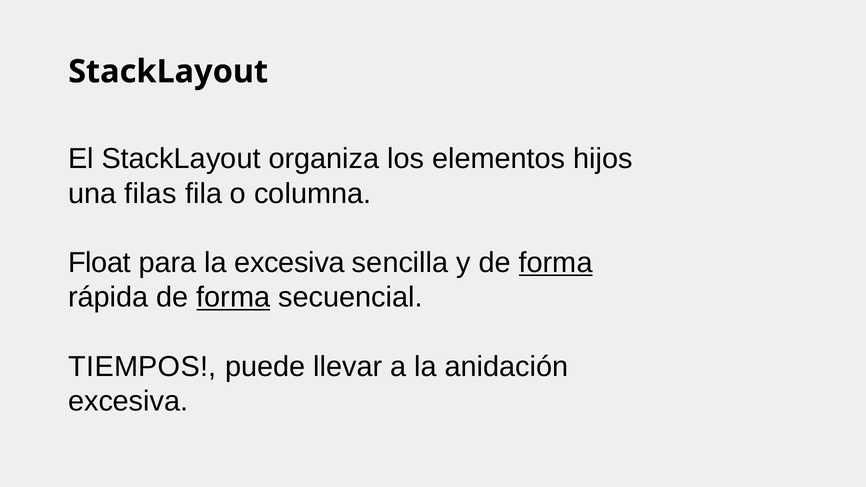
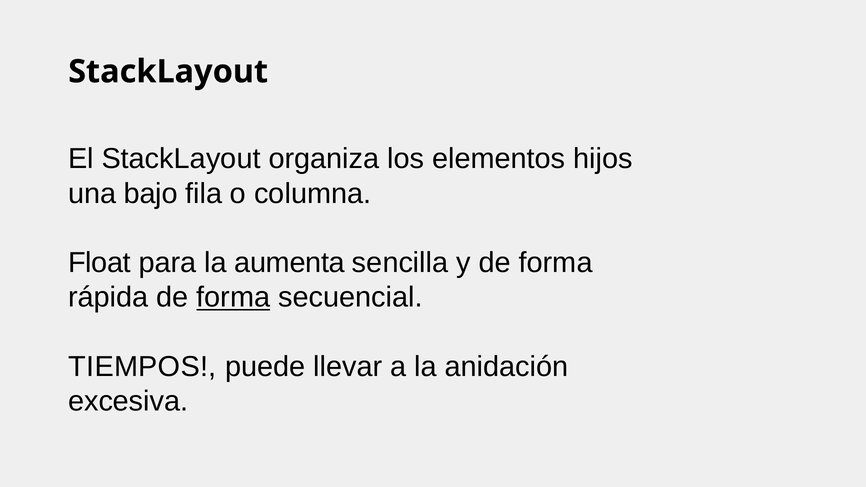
filas: filas -> bajo (151, 194)
la excesiva: excesiva -> aumenta (290, 263)
forma underline: present -> none (556, 263)
